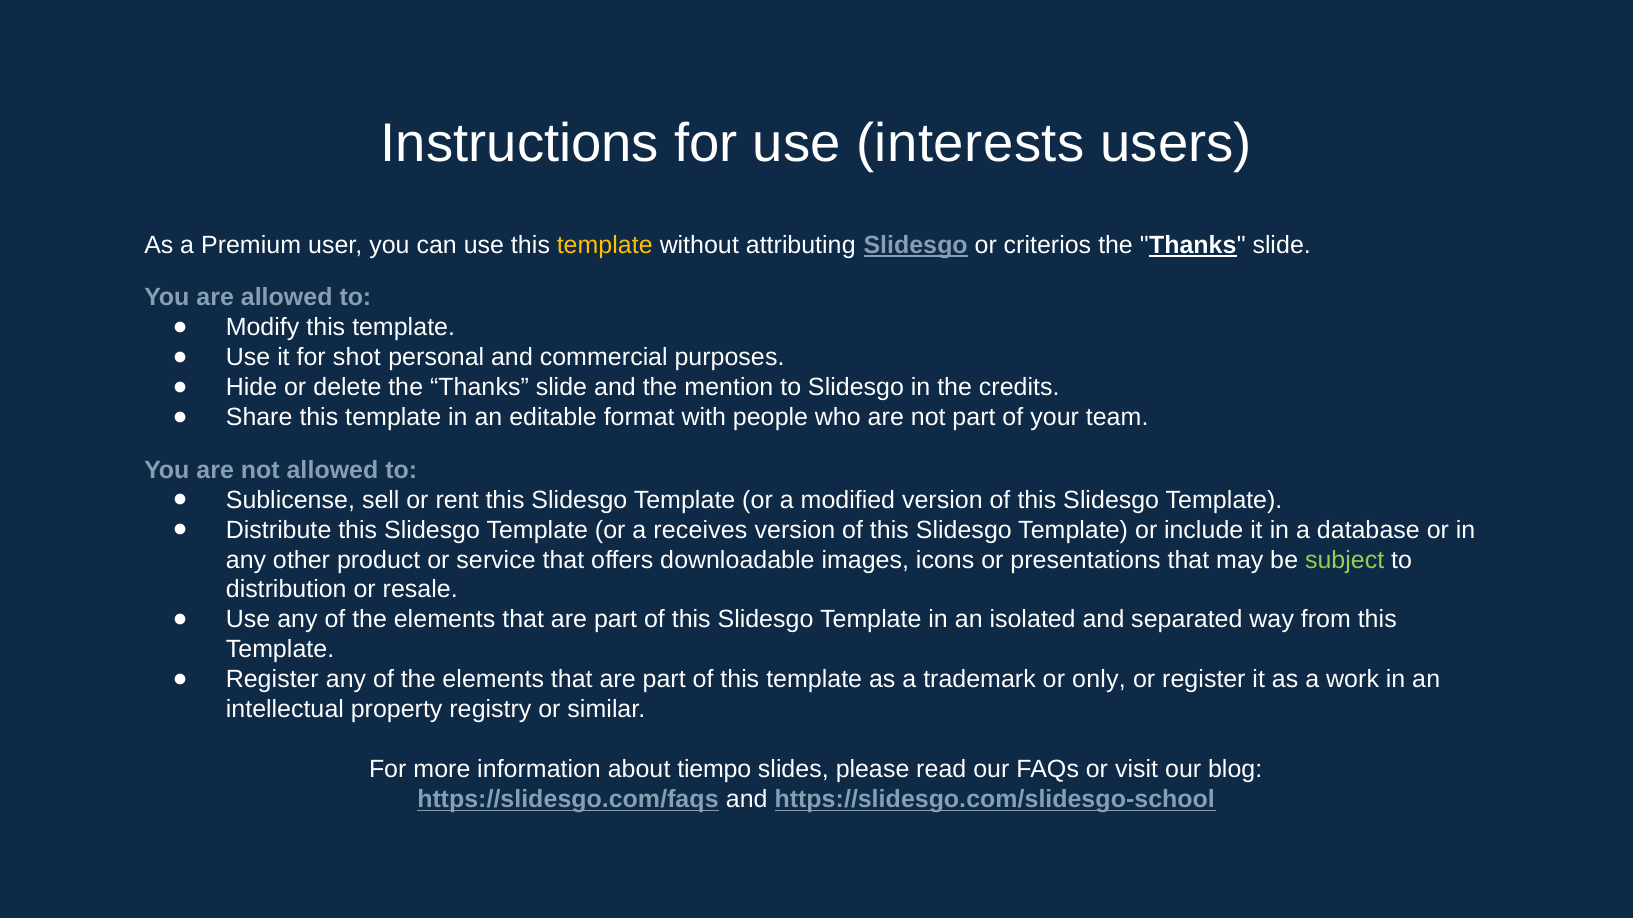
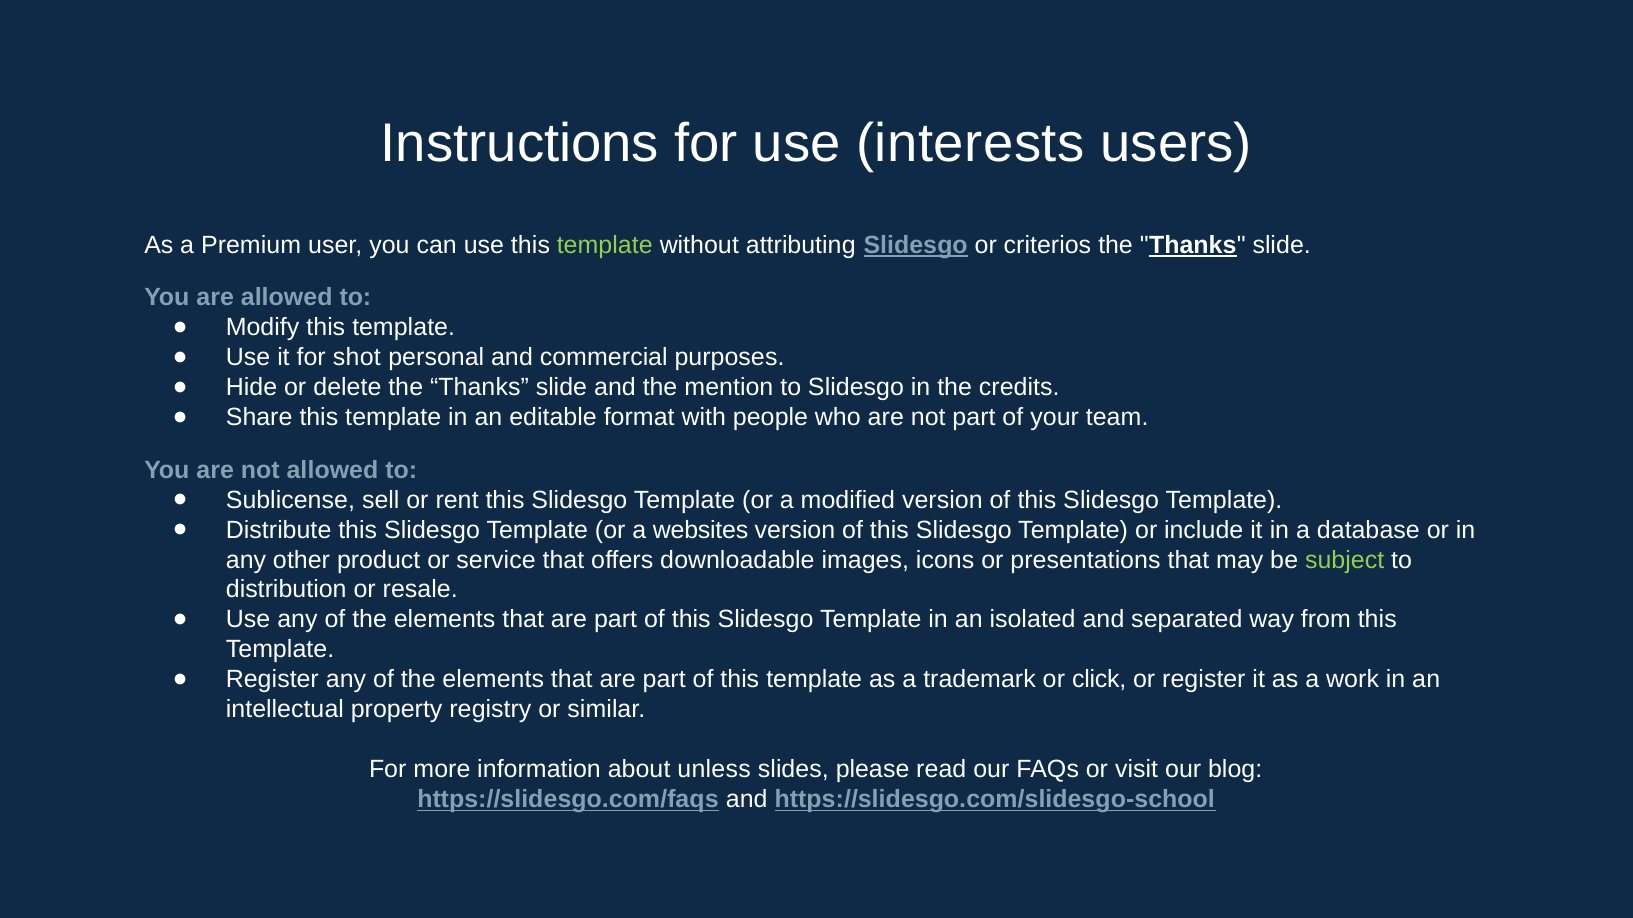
template colour: yellow -> light green (605, 245)
receives: receives -> websites (701, 530)
only: only -> click (1099, 680)
tiempo: tiempo -> unless (714, 770)
